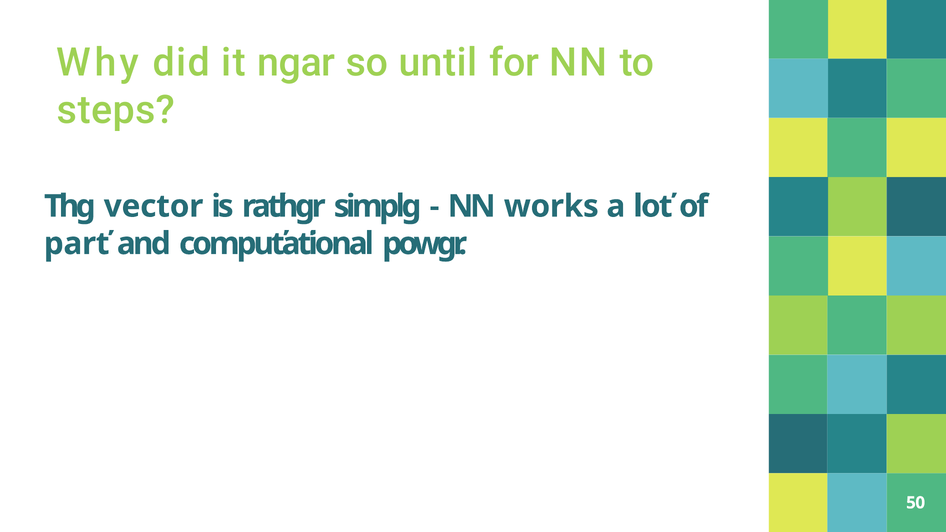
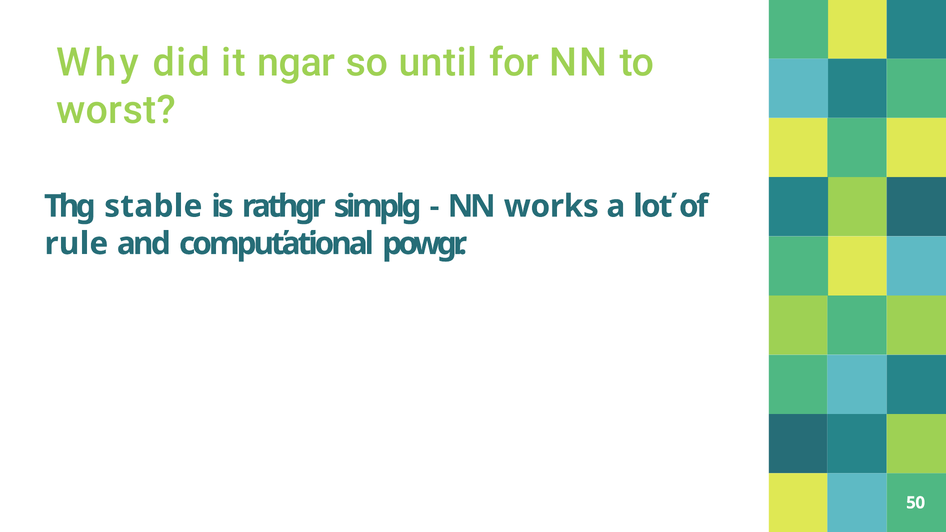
steps: steps -> worst (116, 110)
vector: vector -> stable (153, 206)
parť: parť -> rule (76, 244)
